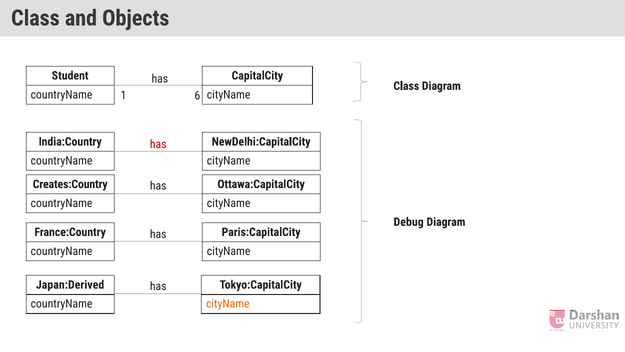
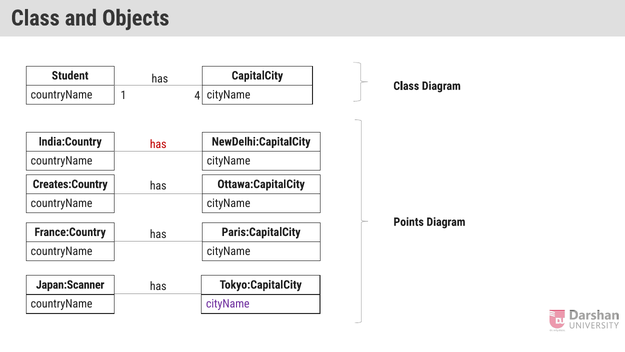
6: 6 -> 4 (197, 96)
Debug: Debug -> Points (409, 222)
Japan:Derived: Japan:Derived -> Japan:Scanner (70, 284)
cityName colour: orange -> purple (228, 303)
